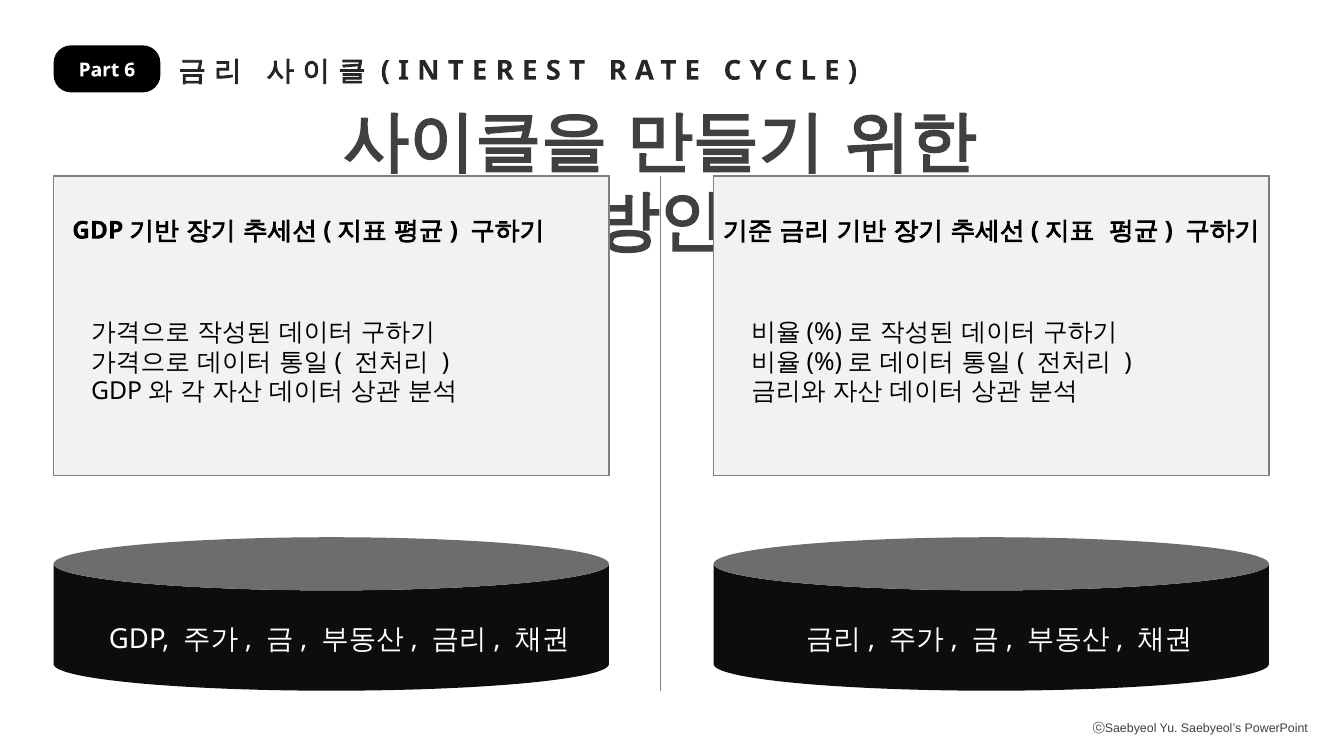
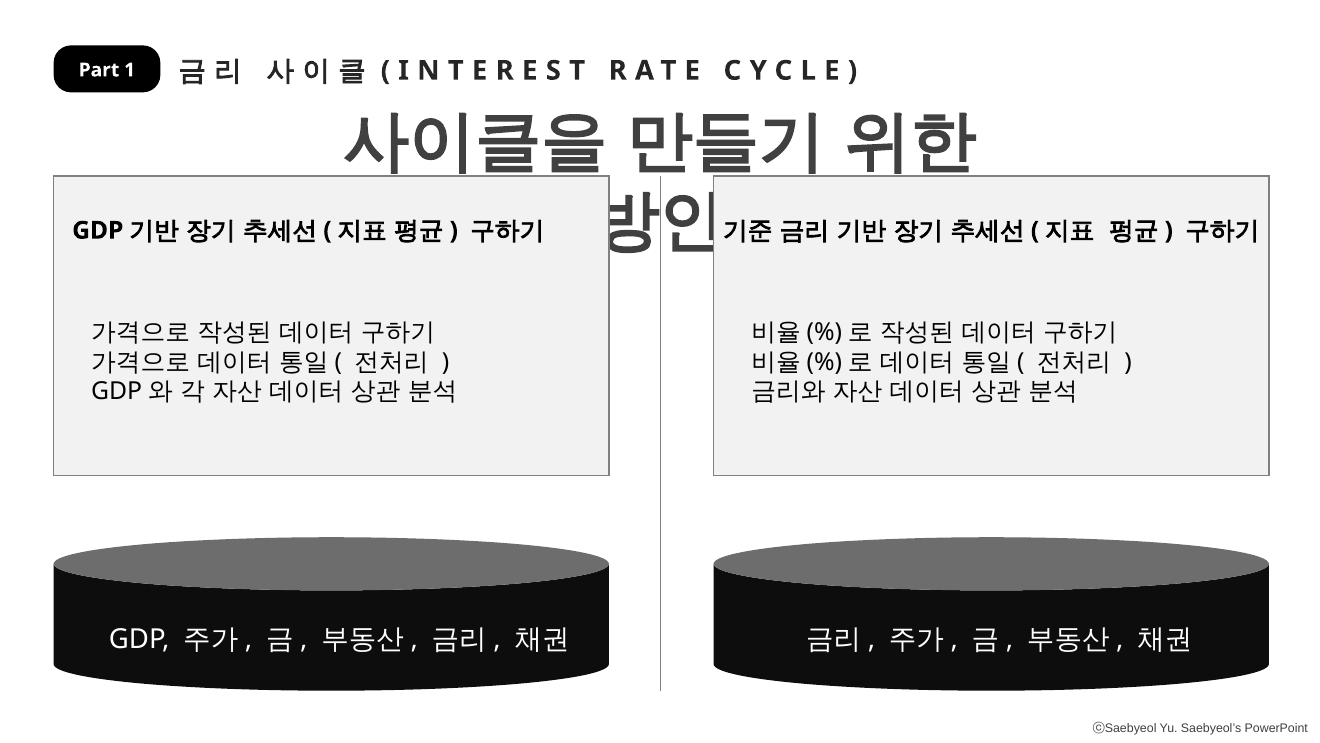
6: 6 -> 1 (130, 70)
